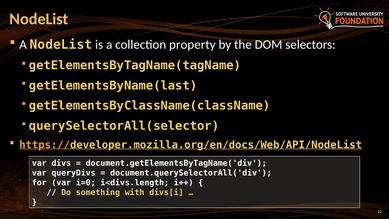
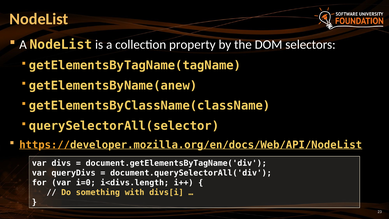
getElementsByName(last: getElementsByName(last -> getElementsByName(anew (113, 85)
